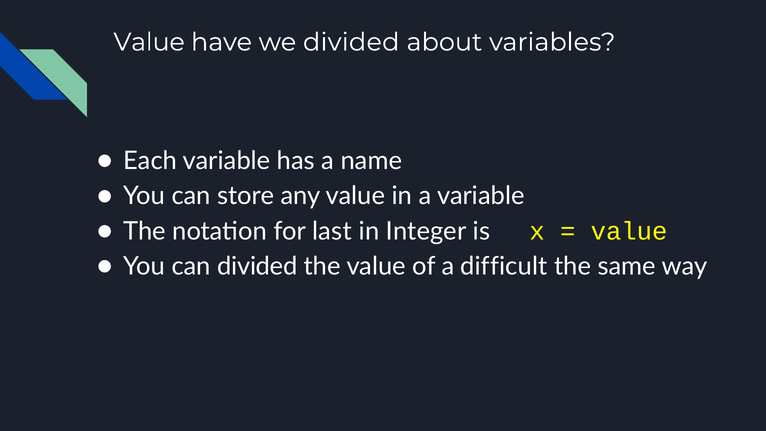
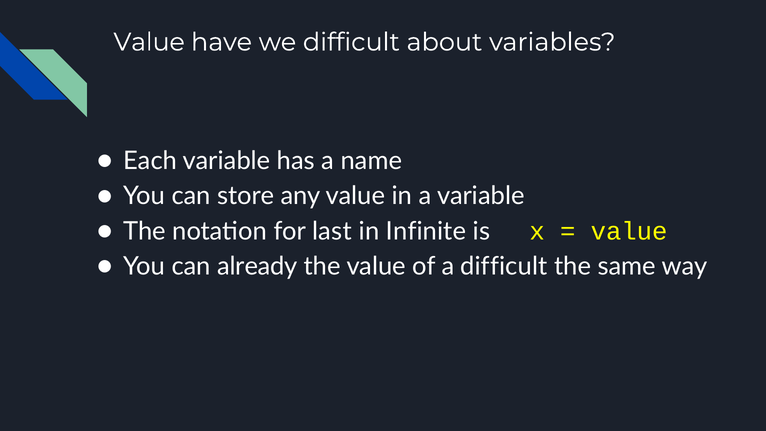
we divided: divided -> difficult (351, 42)
Integer: Integer -> Infinite (426, 231)
can divided: divided -> already (257, 266)
